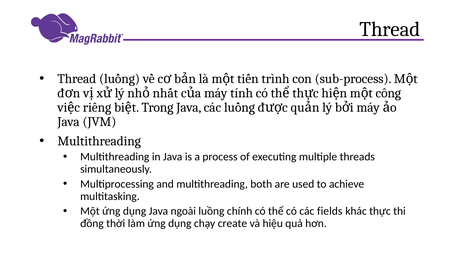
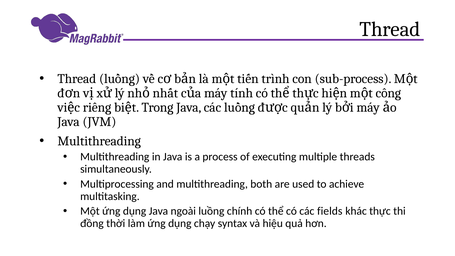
create: create -> syntax (232, 223)
